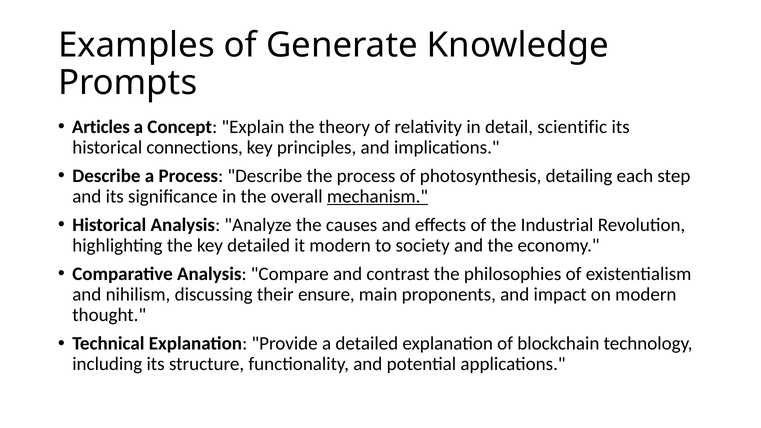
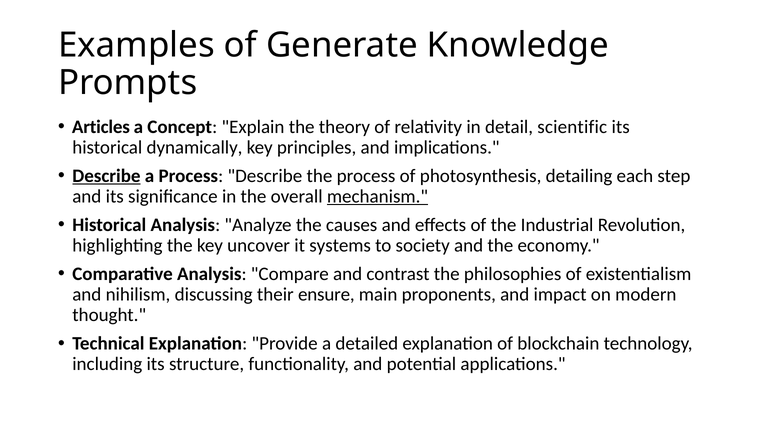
connections: connections -> dynamically (194, 148)
Describe underline: none -> present (106, 176)
key detailed: detailed -> uncover (259, 246)
it modern: modern -> systems (340, 246)
